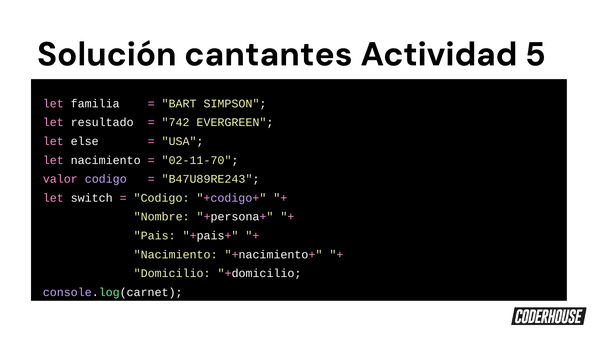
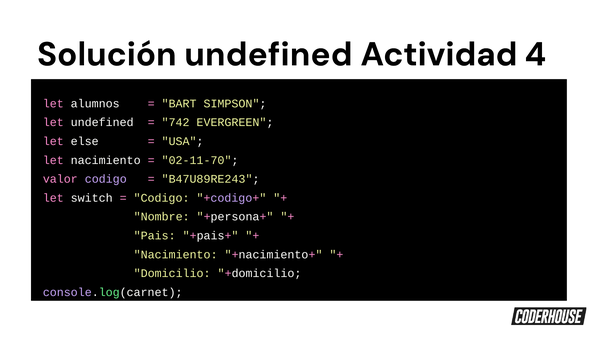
Solución cantantes: cantantes -> undefined (268, 54)
5: 5 -> 4 (535, 54)
familia: familia -> alumnos (95, 103)
let resultado: resultado -> undefined (102, 122)
